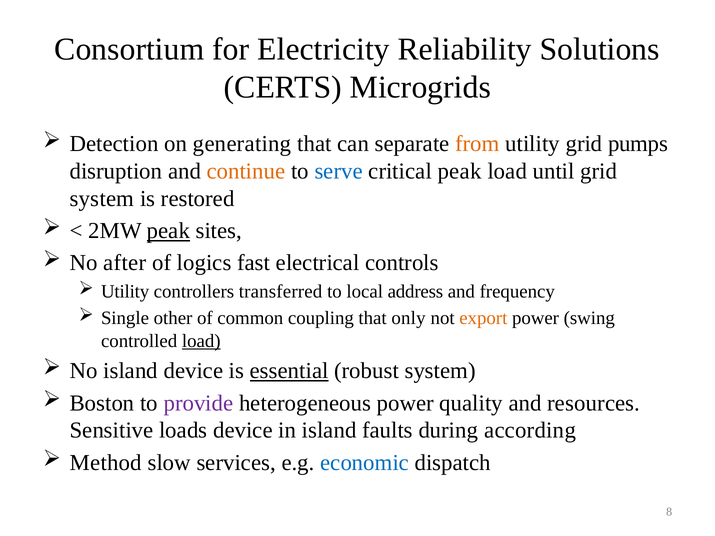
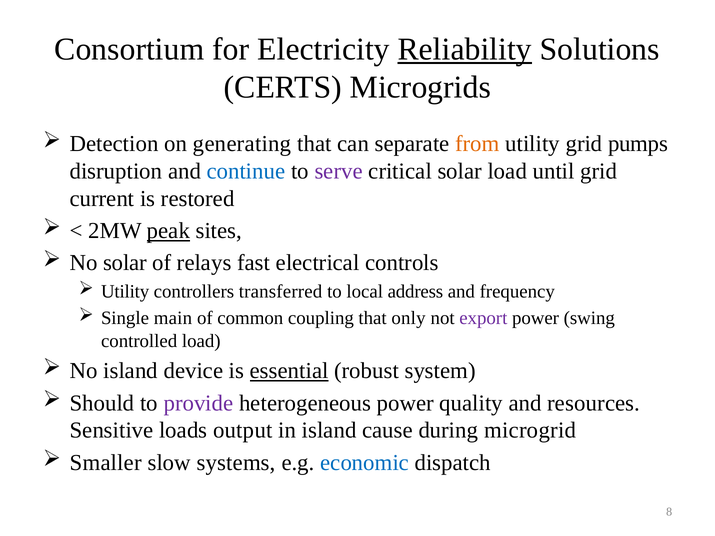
Reliability underline: none -> present (465, 49)
continue colour: orange -> blue (246, 171)
serve colour: blue -> purple (339, 171)
critical peak: peak -> solar (460, 171)
system: system -> current (102, 199)
No after: after -> solar (125, 263)
logics: logics -> relays (204, 263)
other: other -> main (173, 318)
export colour: orange -> purple (483, 318)
load underline: present -> none (201, 341)
Boston: Boston -> Should (102, 403)
loads device: device -> output (243, 431)
faults: faults -> cause (387, 431)
according: according -> microgrid (530, 431)
Method: Method -> Smaller (106, 463)
services: services -> systems (236, 463)
